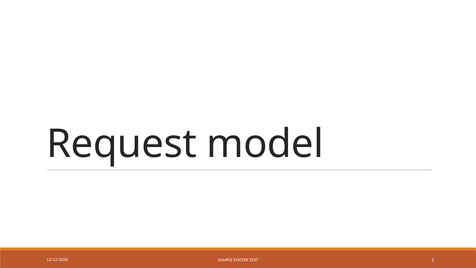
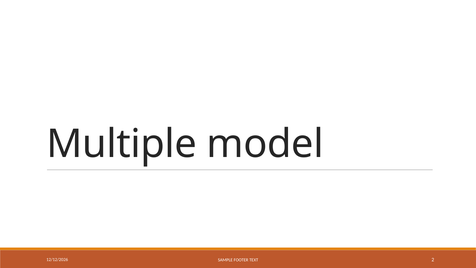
Request: Request -> Multiple (122, 144)
